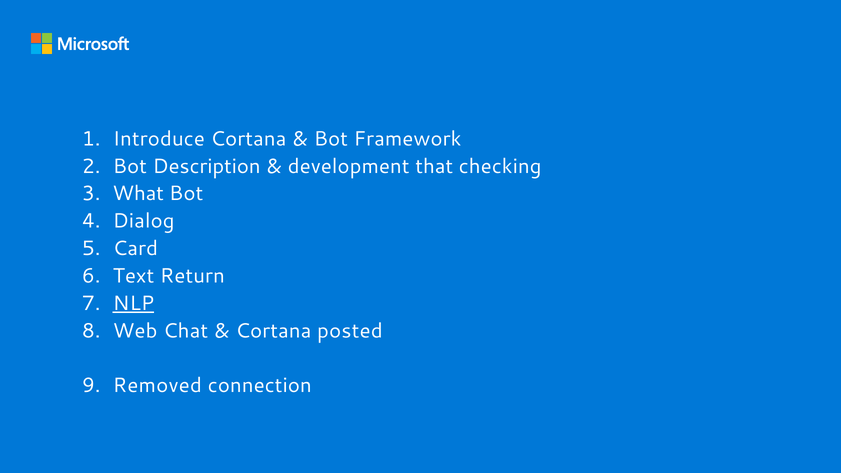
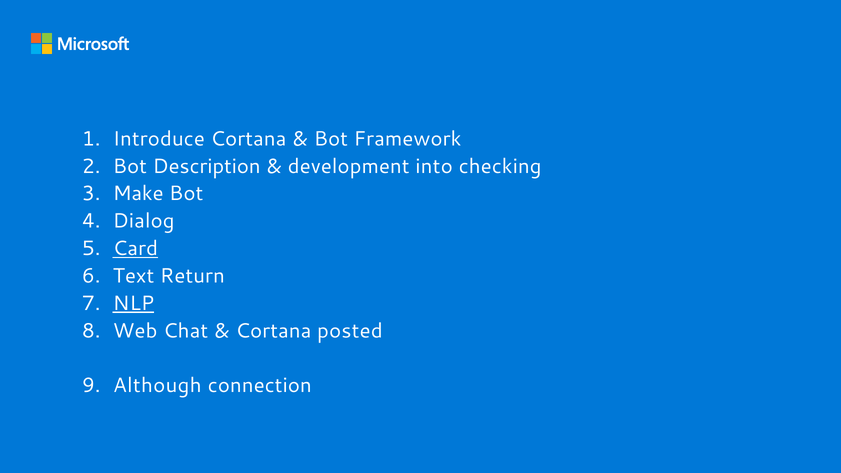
that: that -> into (434, 166)
What: What -> Make (138, 194)
Card underline: none -> present (135, 248)
Removed: Removed -> Although (157, 386)
